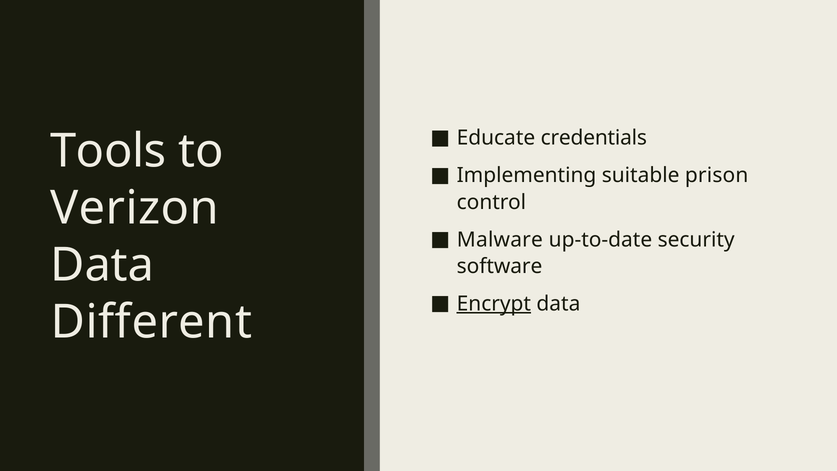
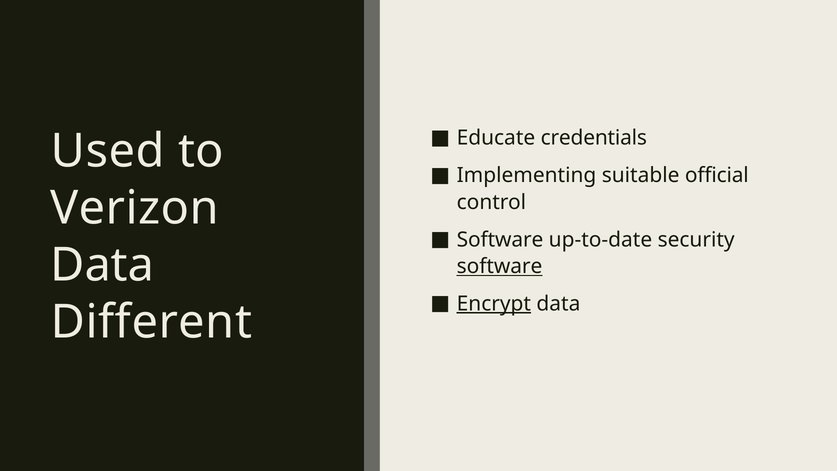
Tools: Tools -> Used (108, 151)
prison: prison -> official (717, 175)
Malware: Malware -> Software (500, 239)
software underline: none -> present (500, 266)
